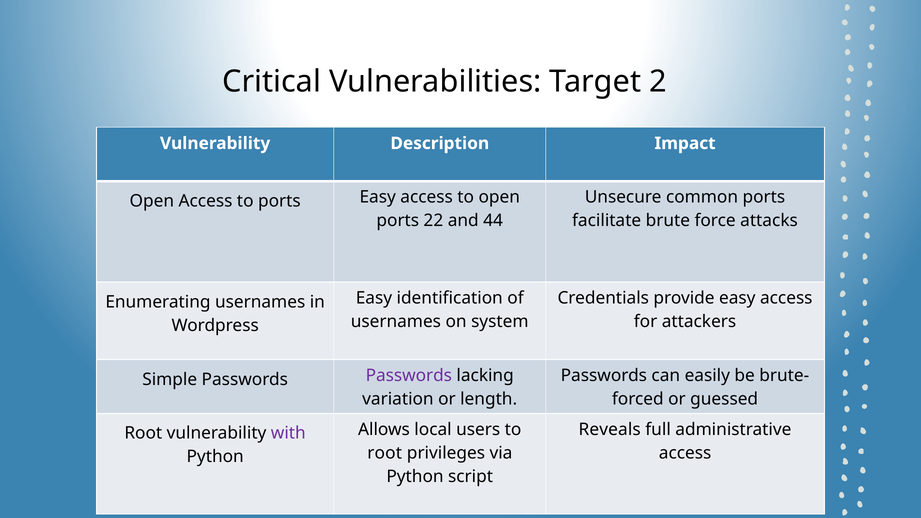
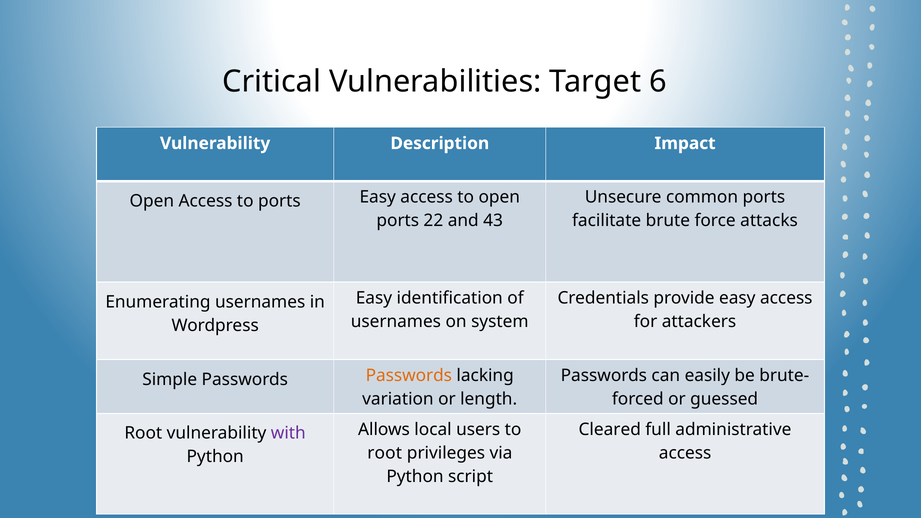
2: 2 -> 6 (658, 82)
44: 44 -> 43 (493, 221)
Passwords colour: purple -> orange (409, 376)
Reveals: Reveals -> Cleared (610, 430)
